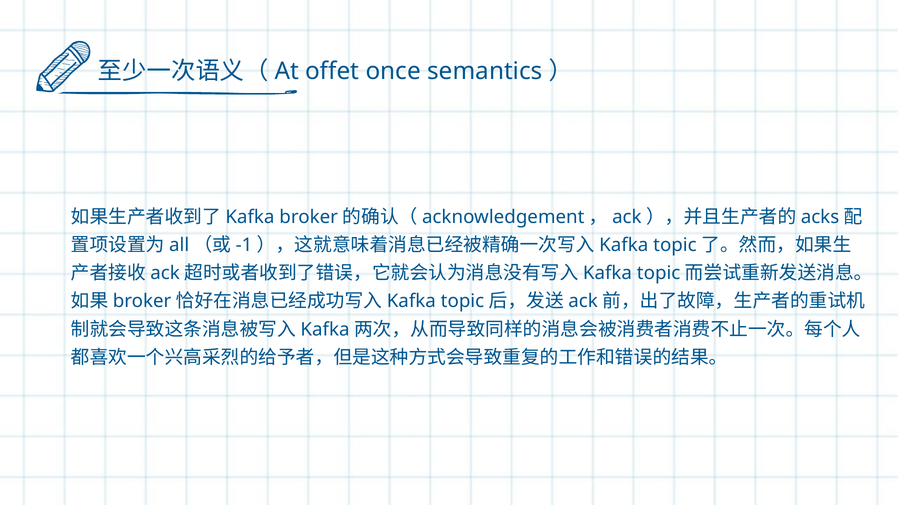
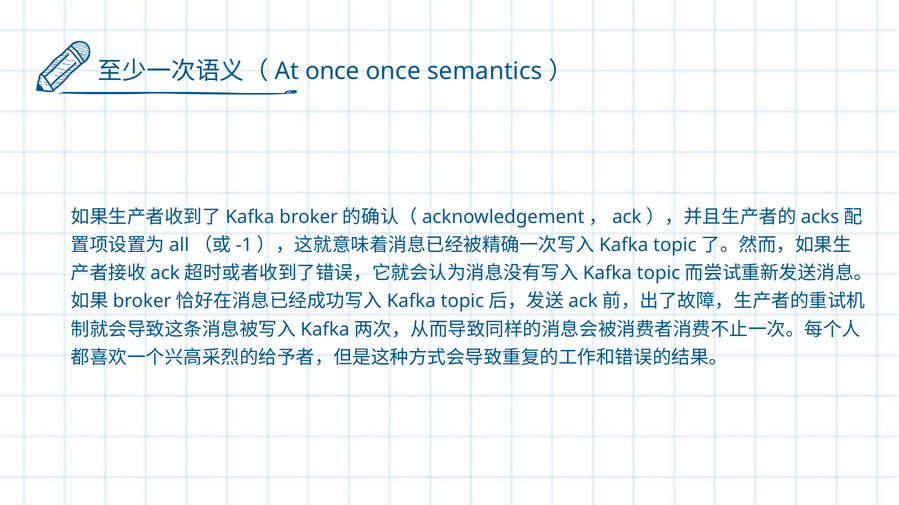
offet: offet -> once (332, 71)
